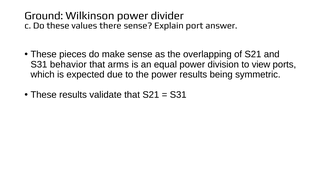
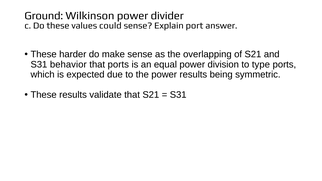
there: there -> could (110, 26)
pieces: pieces -> harder (73, 54)
that arms: arms -> ports (118, 65)
view: view -> type (261, 65)
